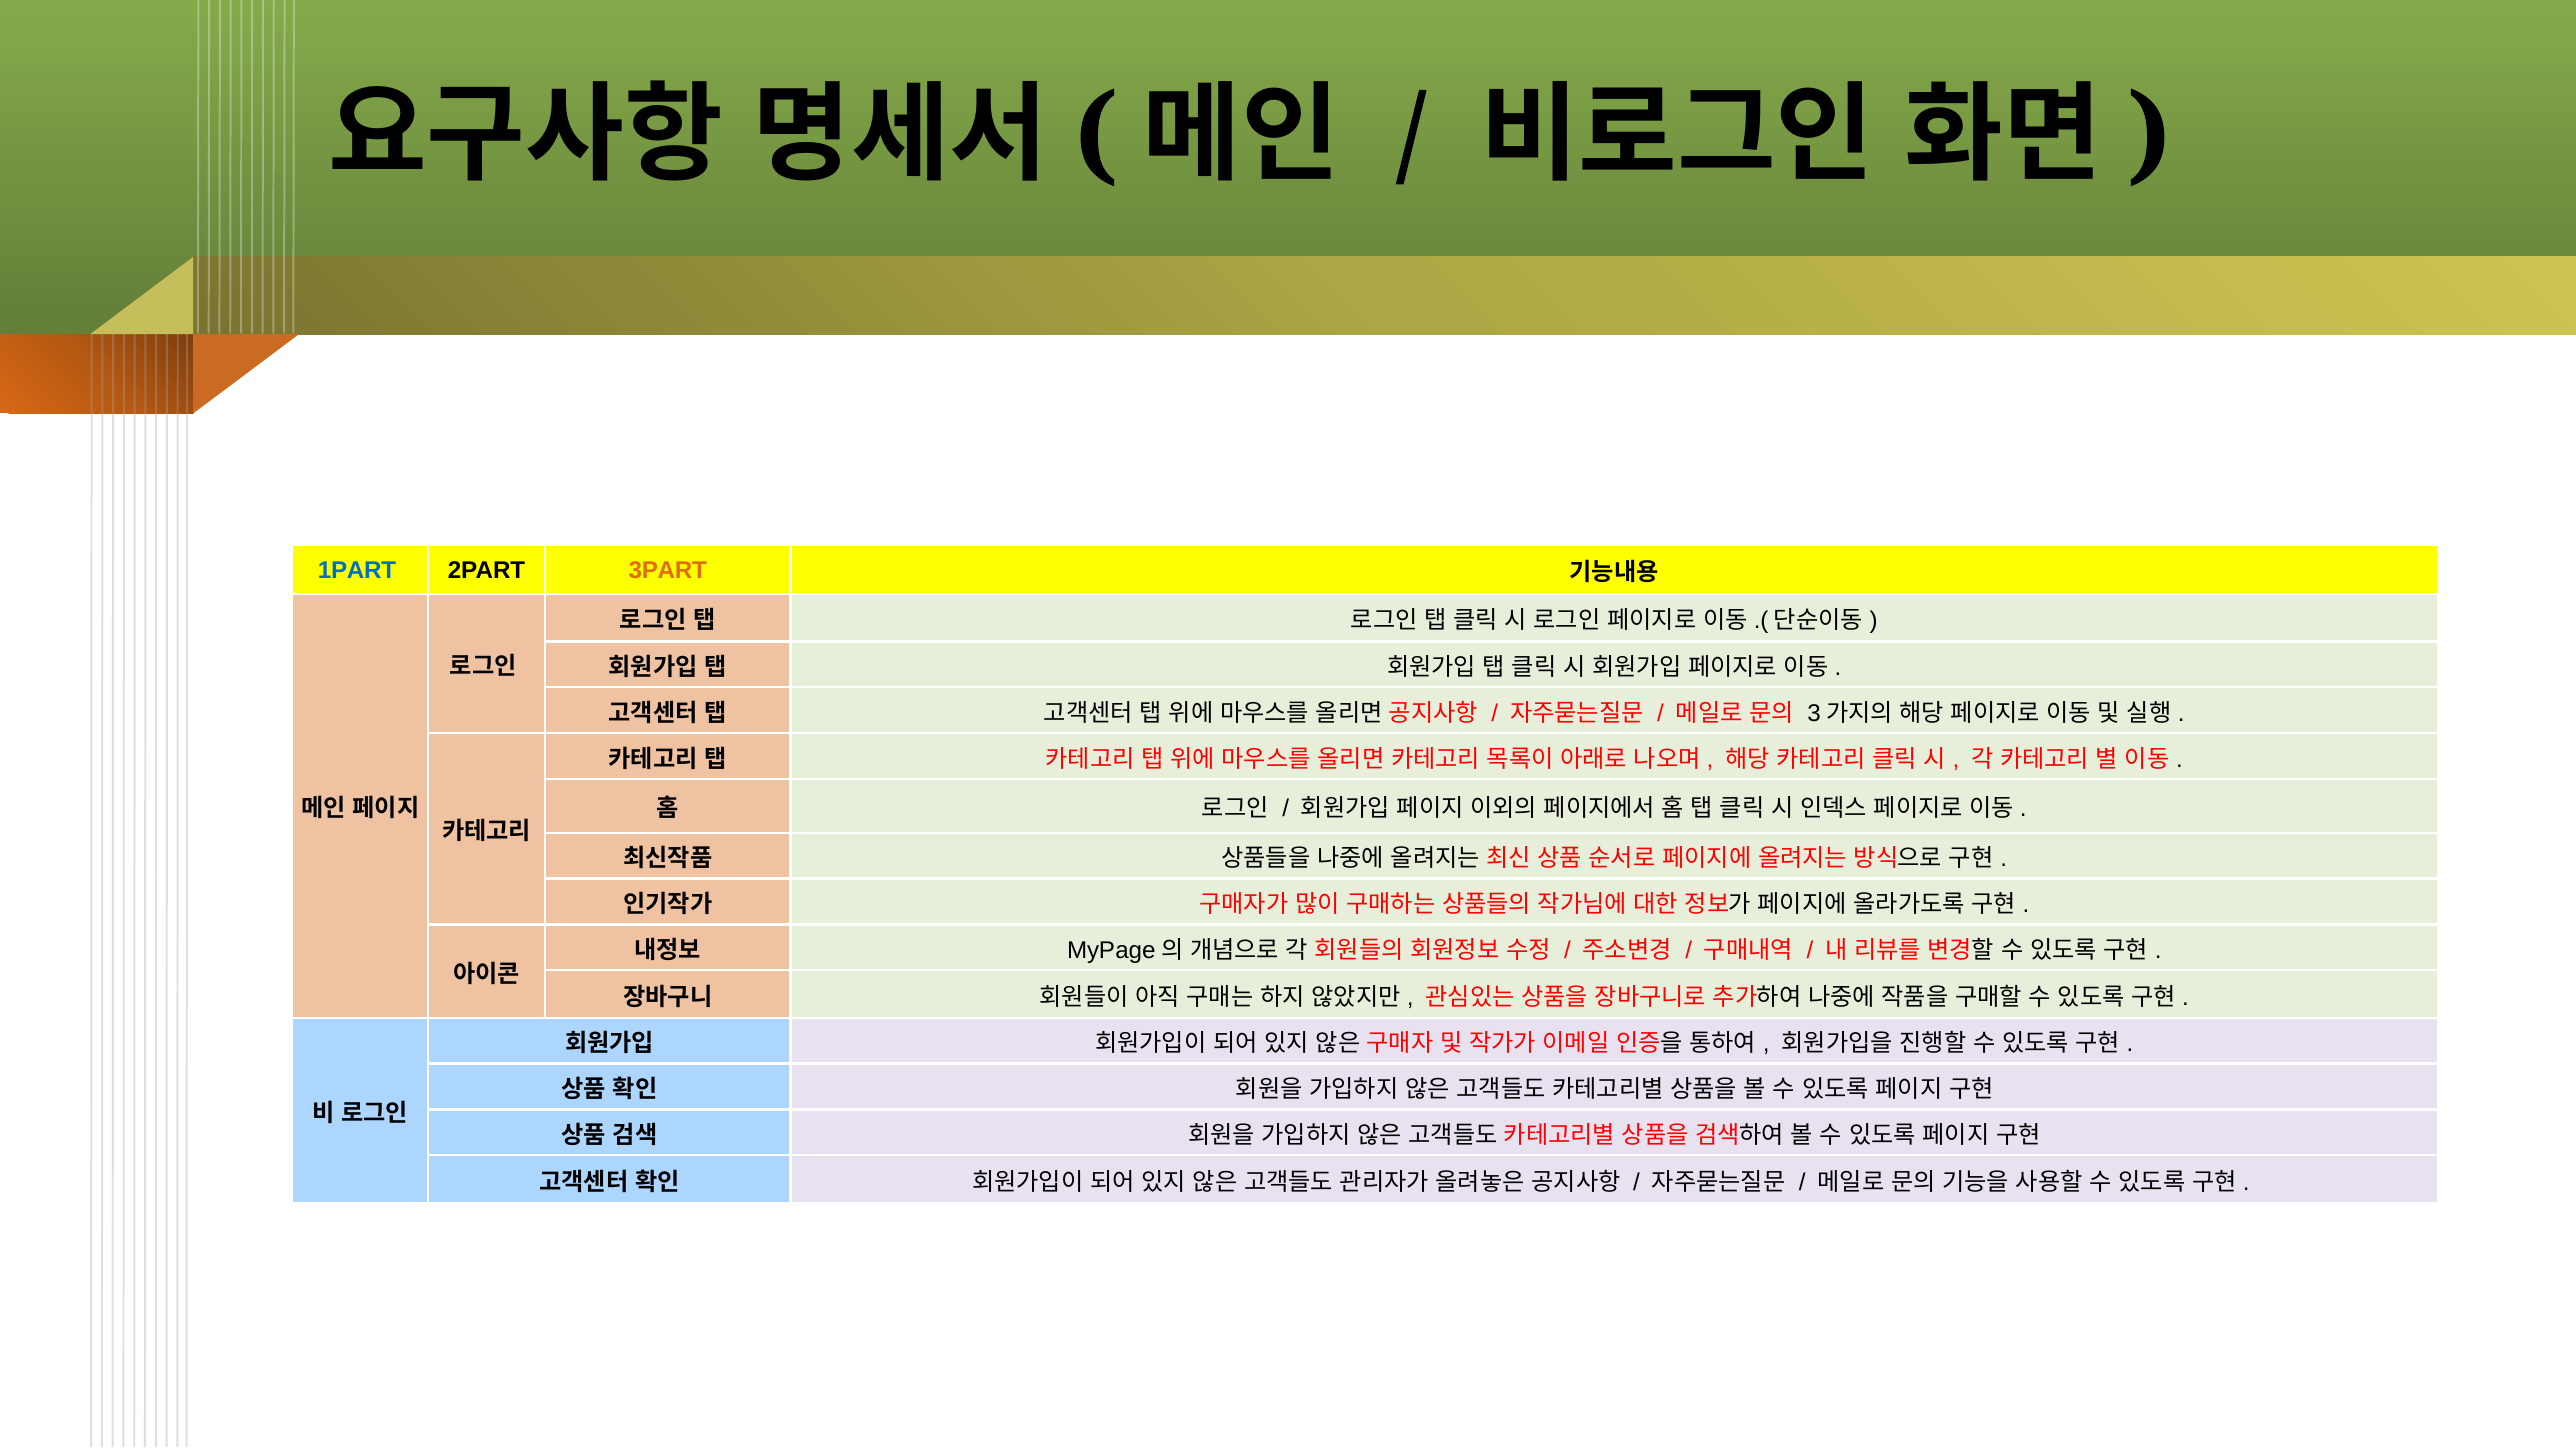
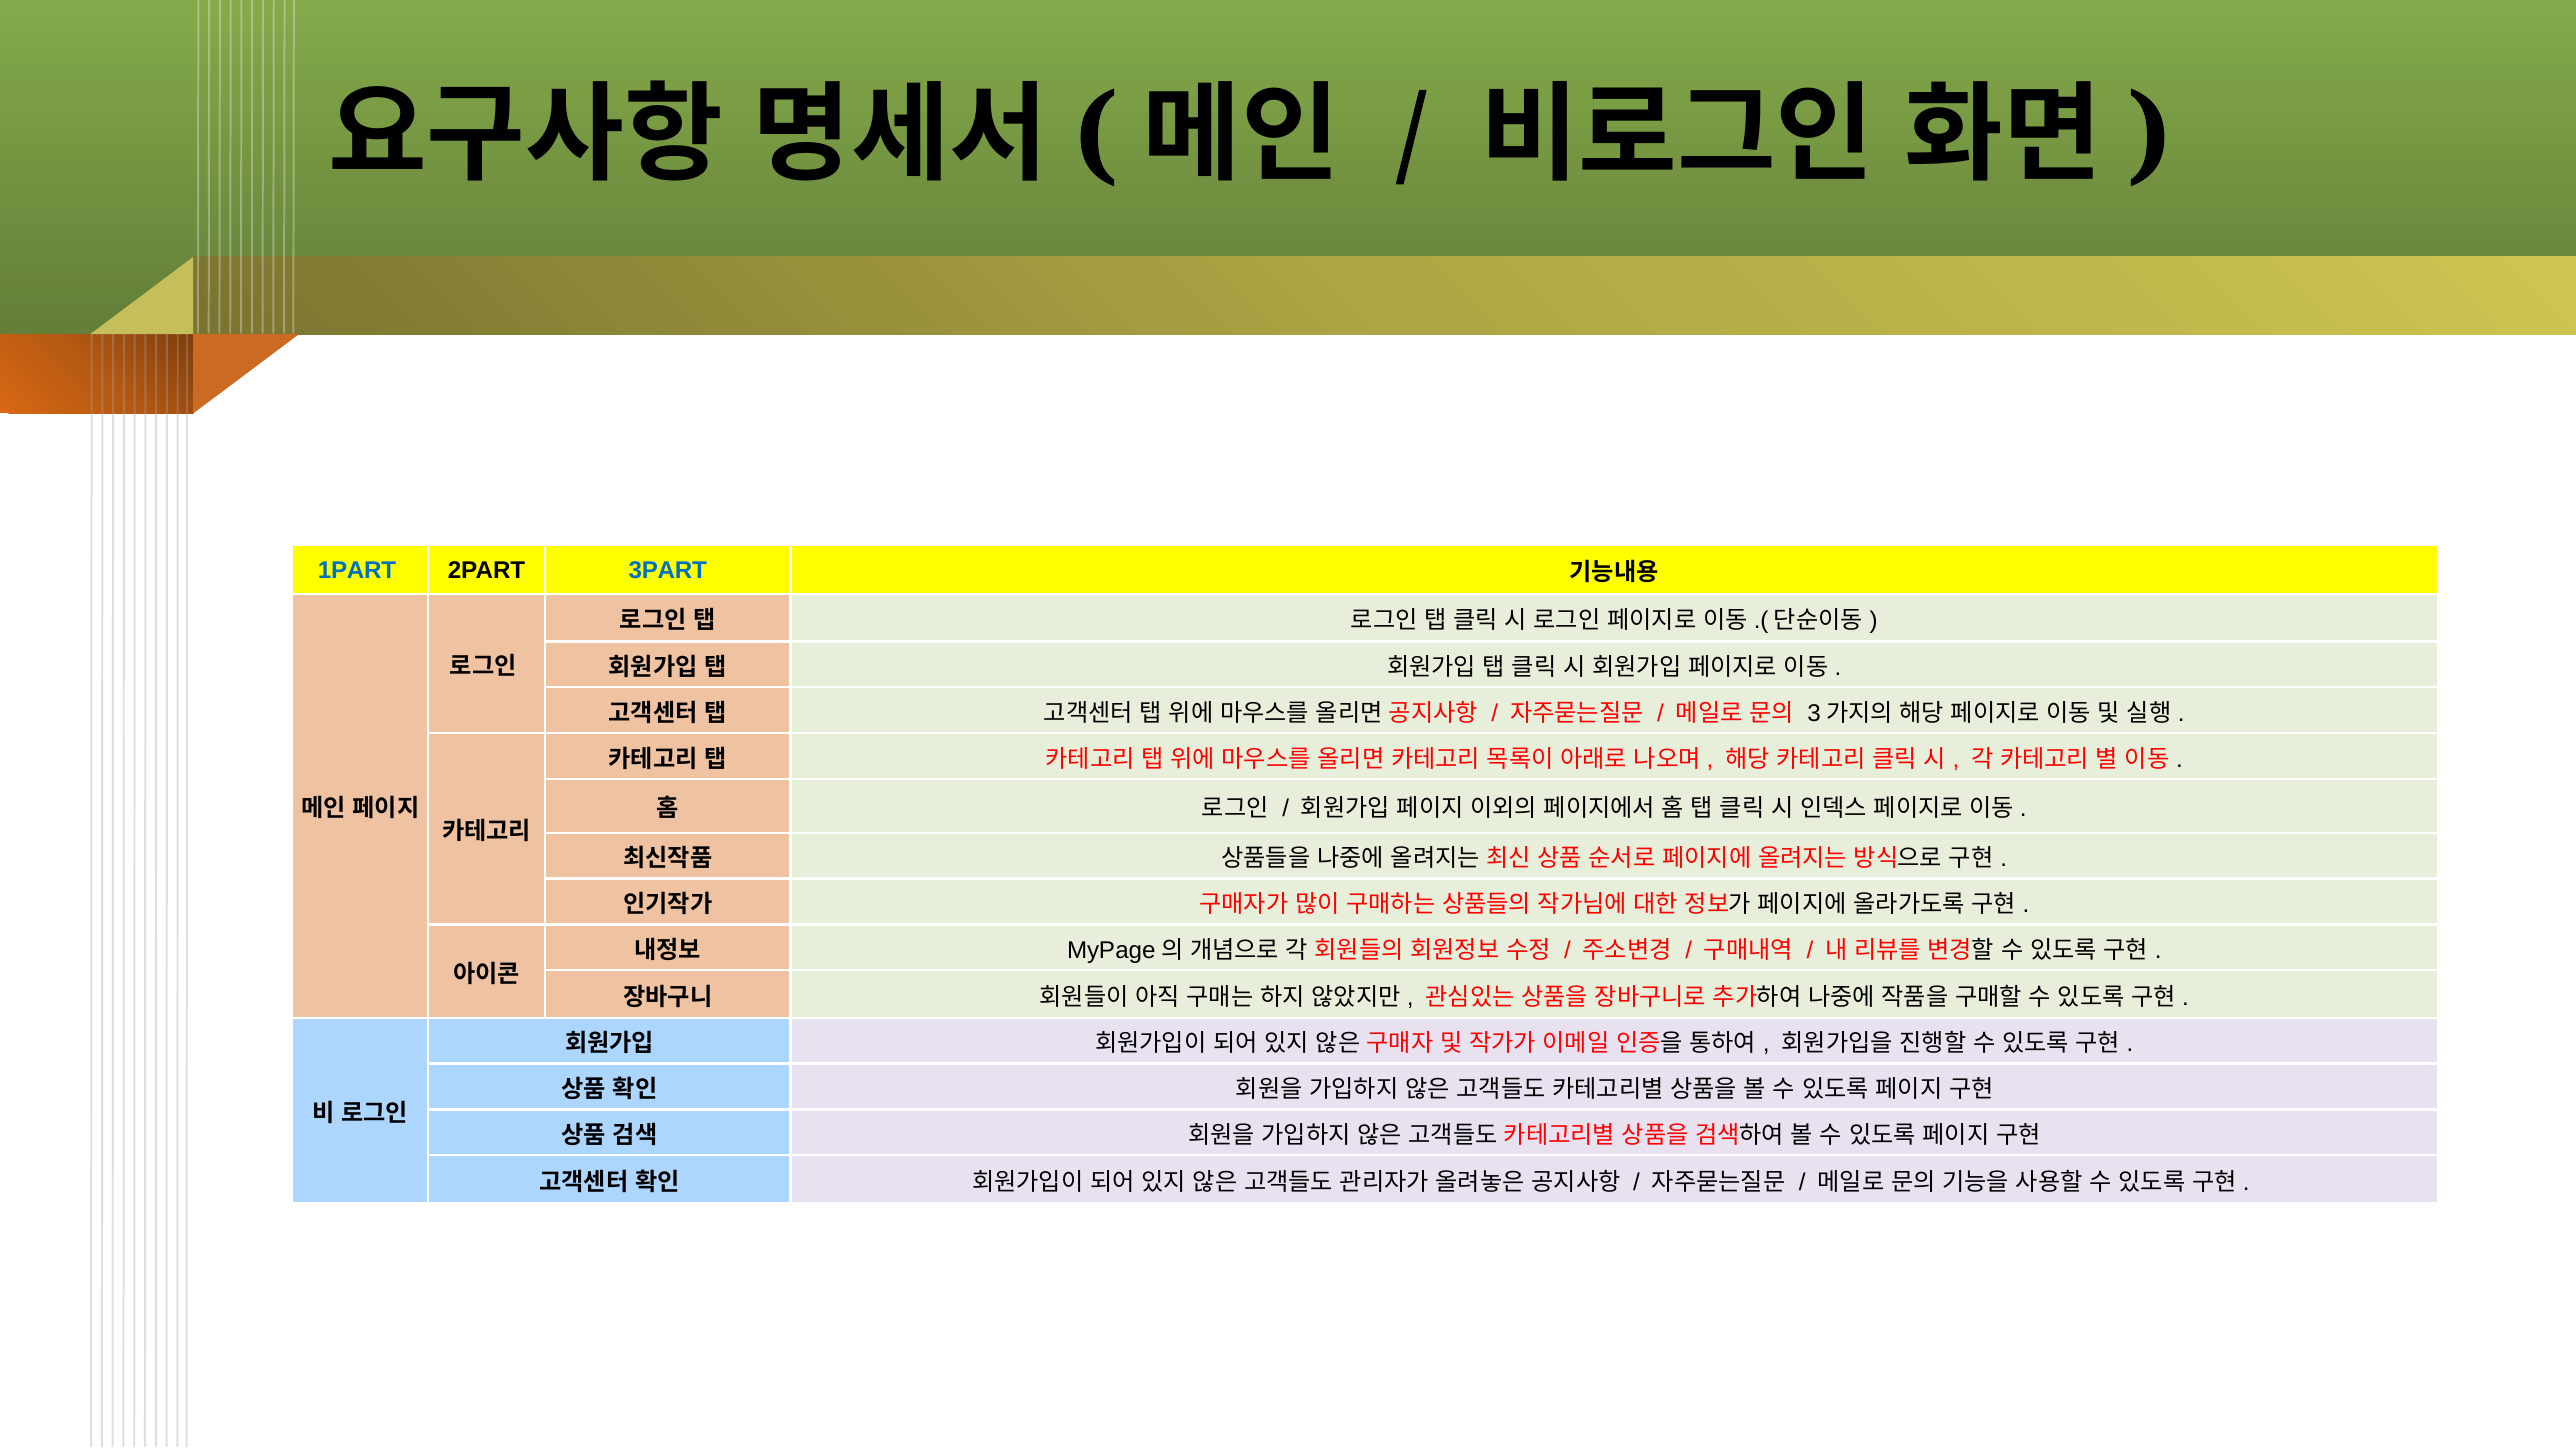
3PART colour: orange -> blue (668, 570)
